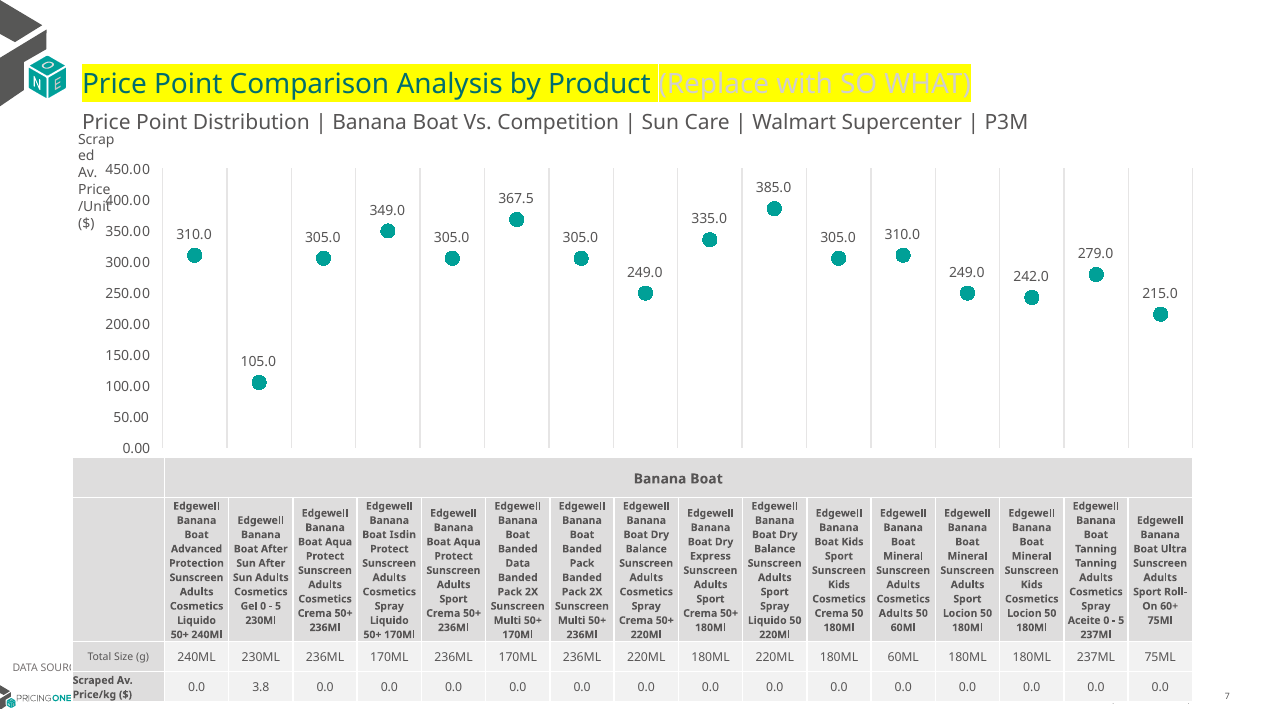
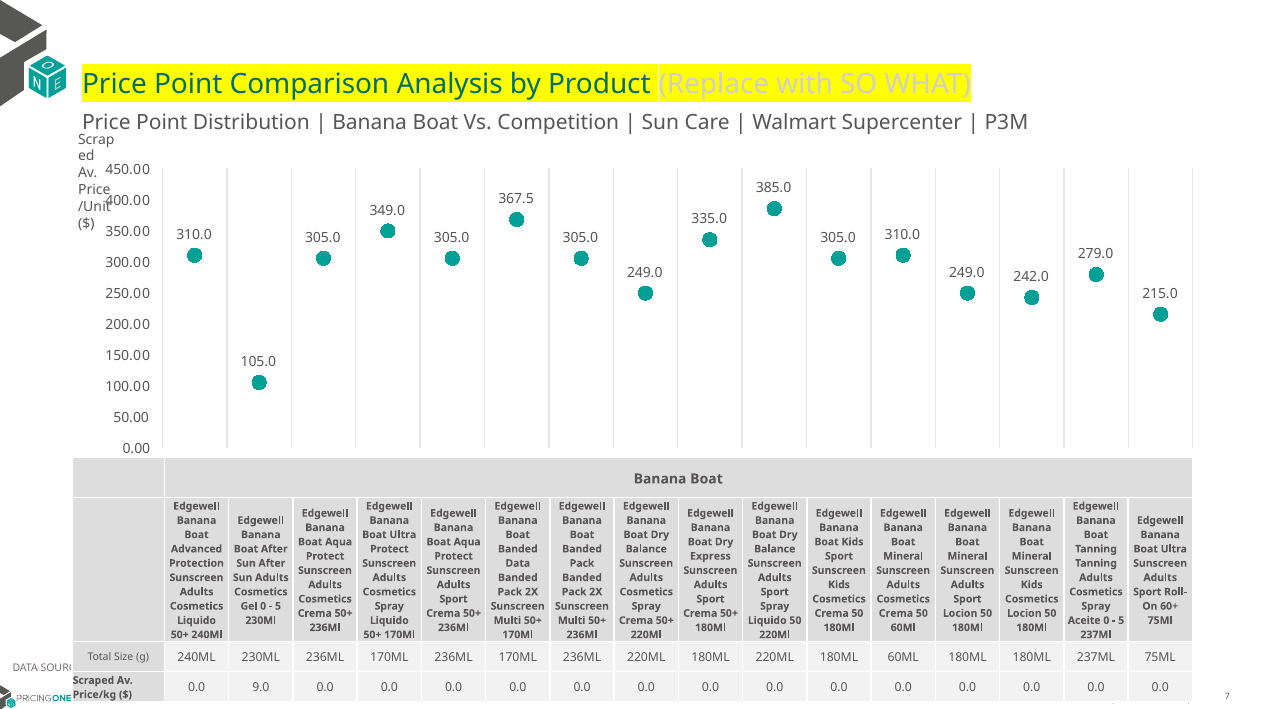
Isdin: Isdin -> Ultra (403, 535)
Adults: Adults -> Crema (896, 614)
3.8: 3.8 -> 9.0 (261, 688)
